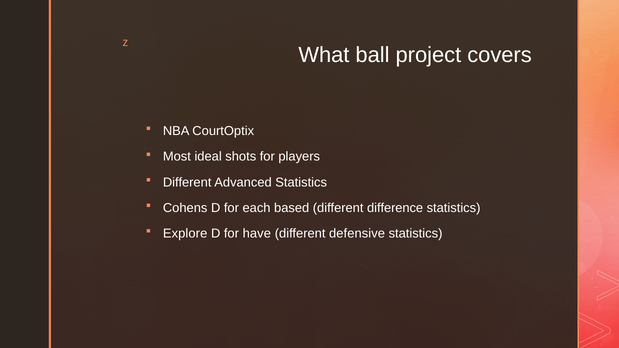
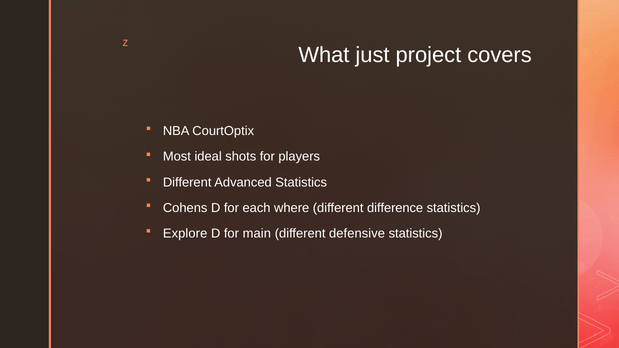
ball: ball -> just (373, 55)
based: based -> where (292, 208)
have: have -> main (257, 234)
